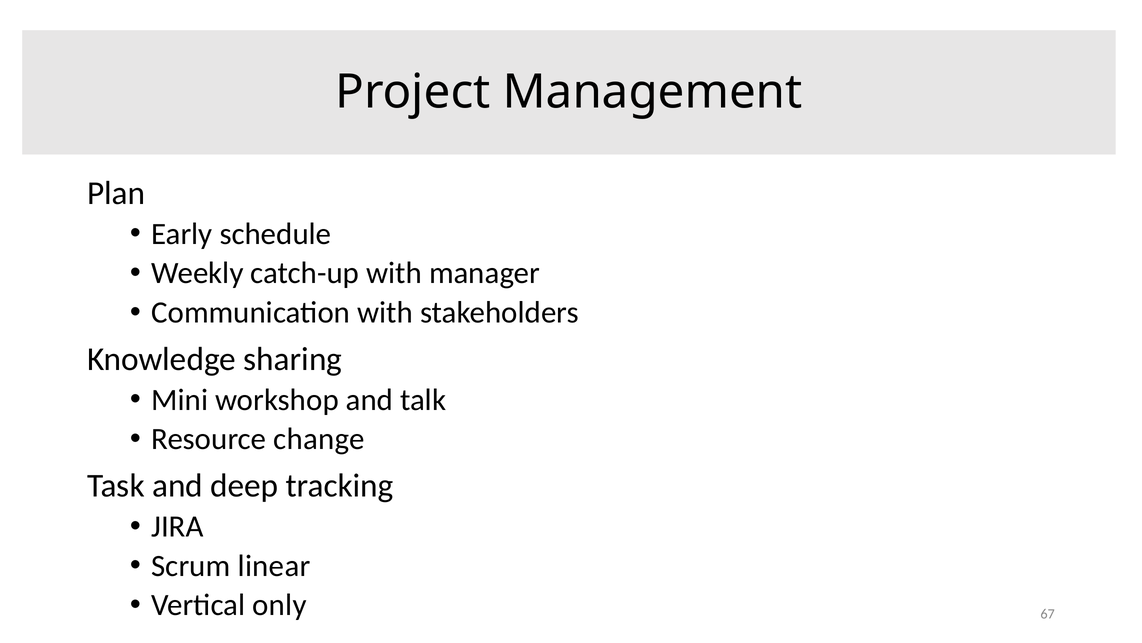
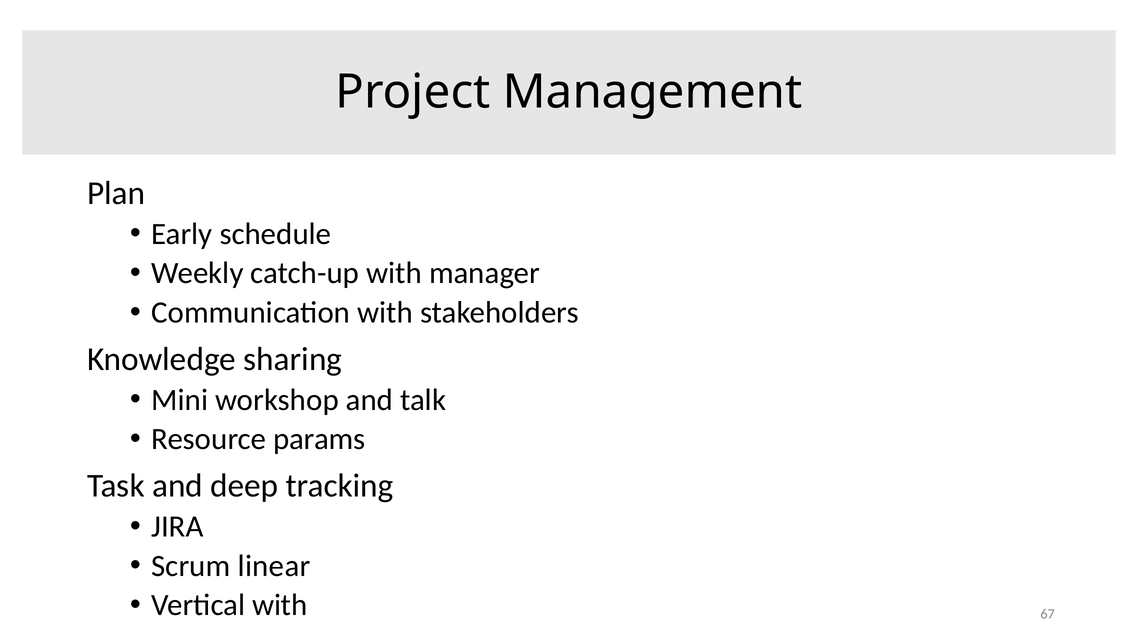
change: change -> params (319, 439)
Vertical only: only -> with (280, 605)
